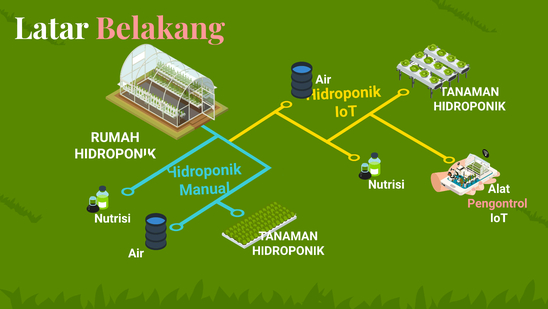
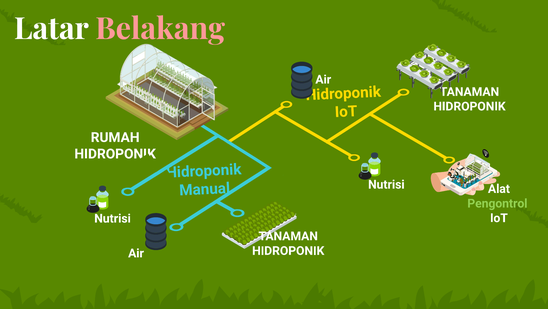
Pengontrol colour: pink -> light green (497, 203)
